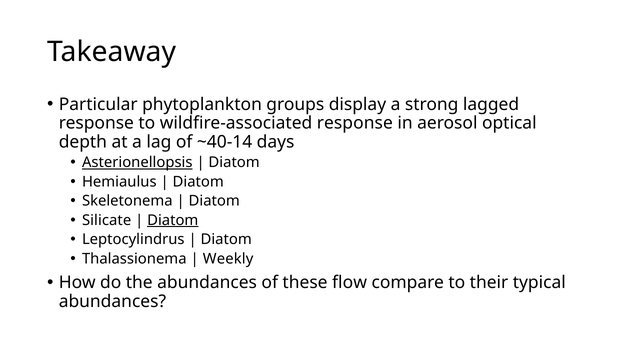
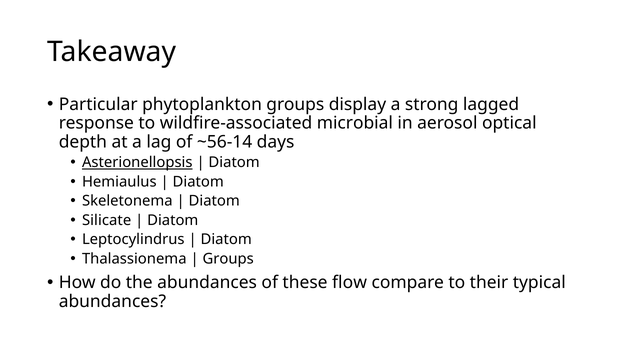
wildfire-associated response: response -> microbial (355, 123)
~40-14: ~40-14 -> ~56-14 (225, 142)
Diatom underline: present -> none (173, 220)
Weekly: Weekly -> Groups (228, 259)
